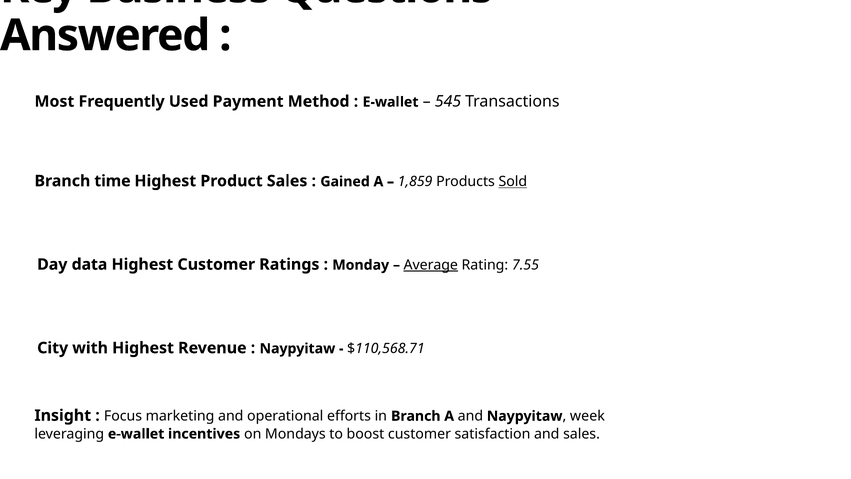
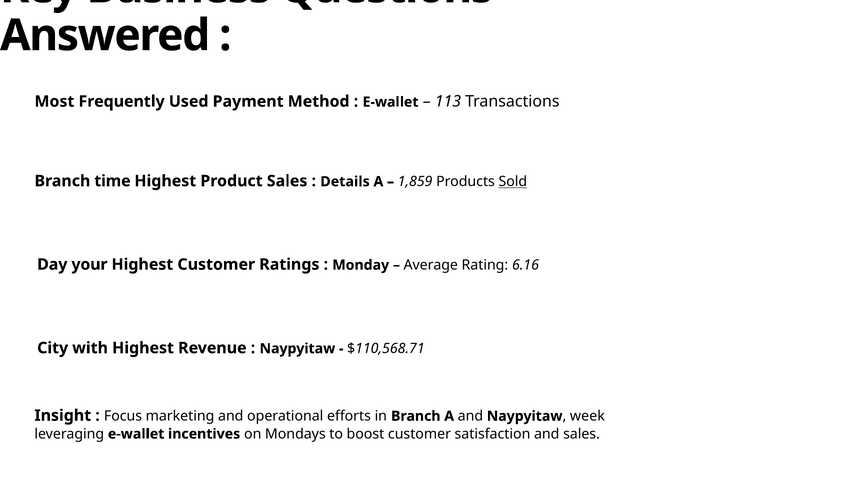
545: 545 -> 113 (448, 101)
Gained: Gained -> Details (345, 181)
data: data -> your (89, 264)
Average underline: present -> none (431, 265)
7.55: 7.55 -> 6.16 (525, 265)
